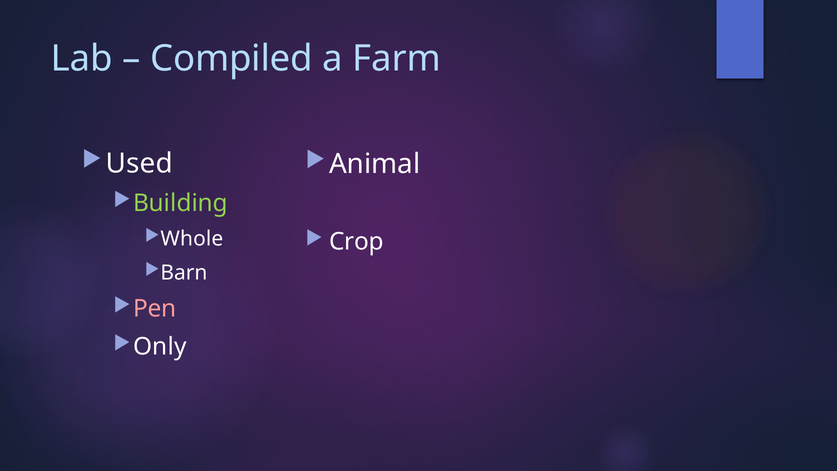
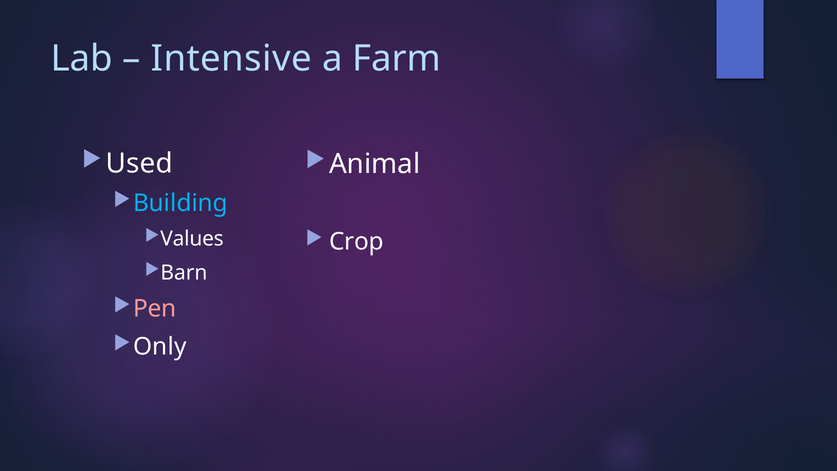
Compiled: Compiled -> Intensive (231, 59)
Building colour: light green -> light blue (180, 203)
Whole: Whole -> Values (192, 239)
